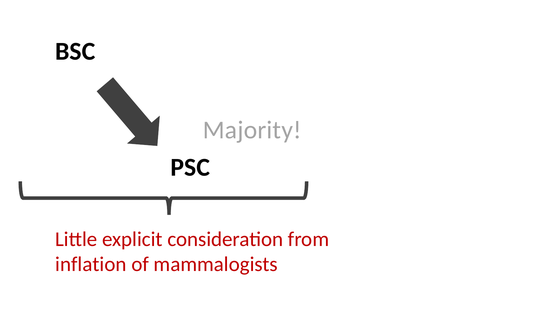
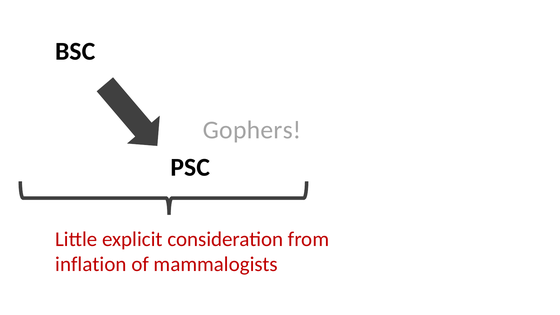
Majority: Majority -> Gophers (252, 130)
